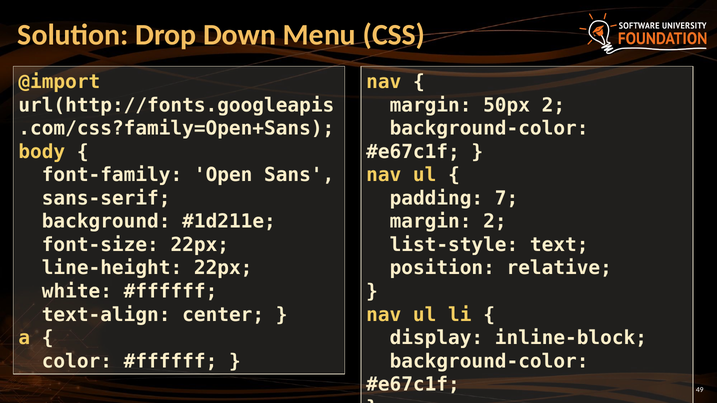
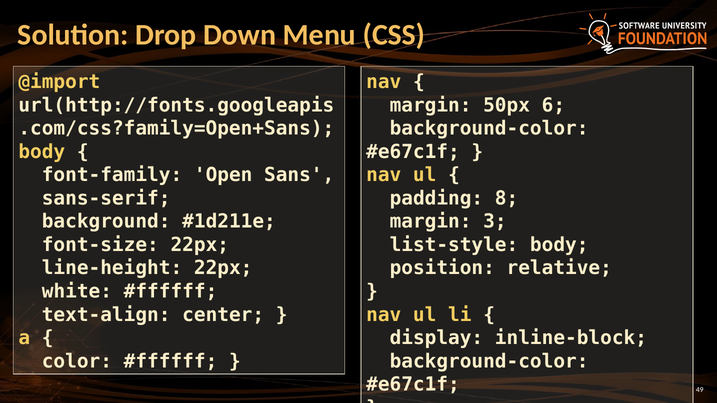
50px 2: 2 -> 6 (553, 105)
7: 7 -> 8 (507, 198)
margin 2: 2 -> 3 (495, 222)
list-style text: text -> body (559, 245)
